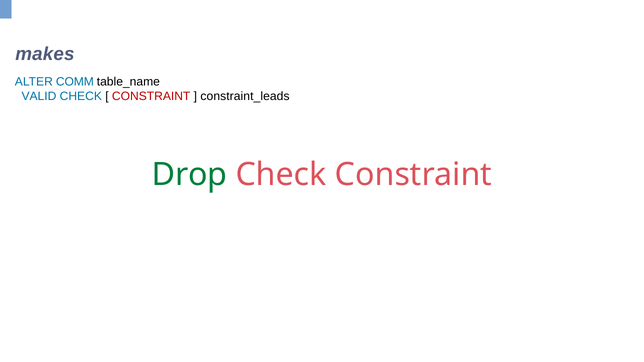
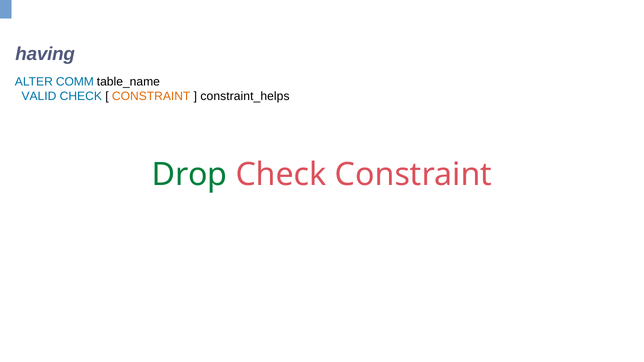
makes: makes -> having (45, 54)
CONSTRAINT colour: red -> orange (151, 96)
constraint_leads: constraint_leads -> constraint_helps (245, 96)
